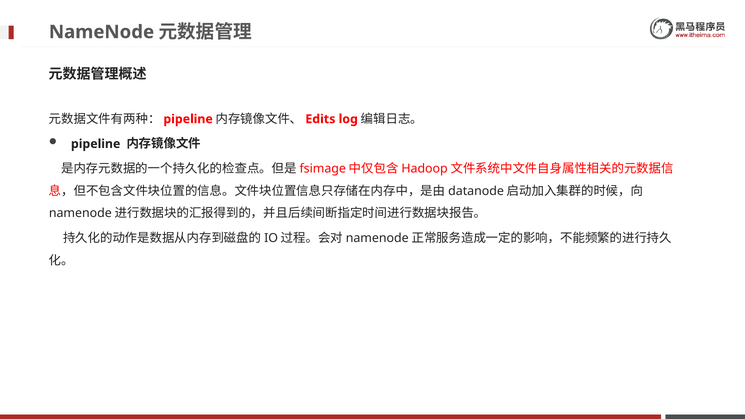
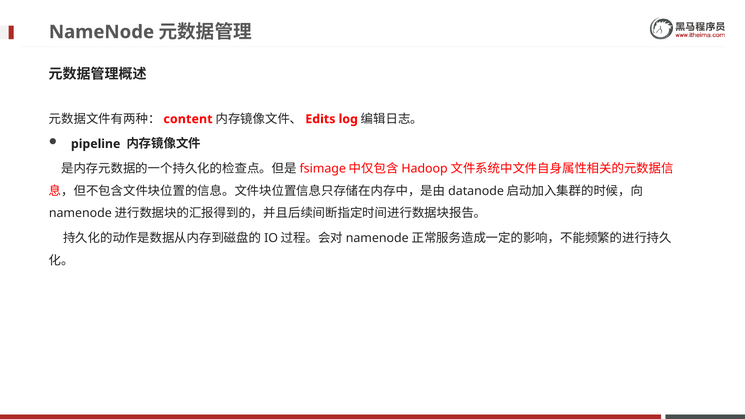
pipeline: pipeline -> content (188, 119)
